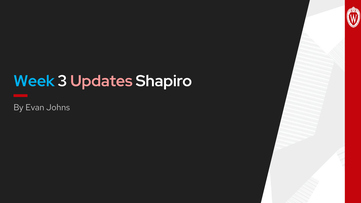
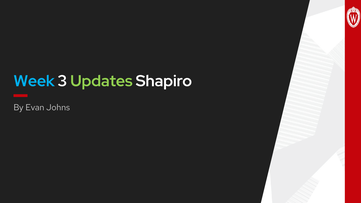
Updates colour: pink -> light green (101, 81)
